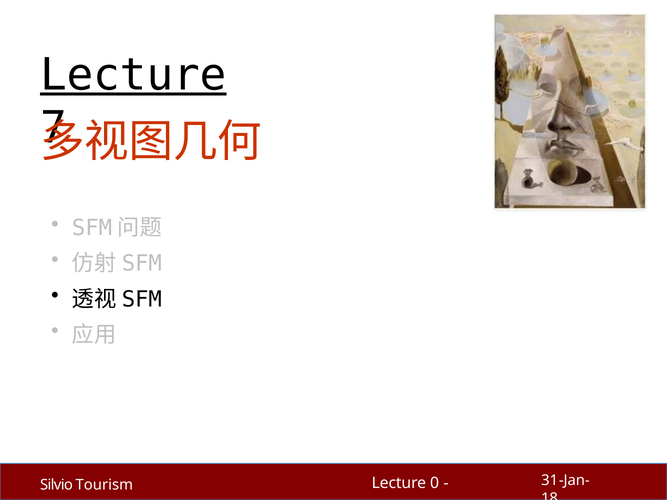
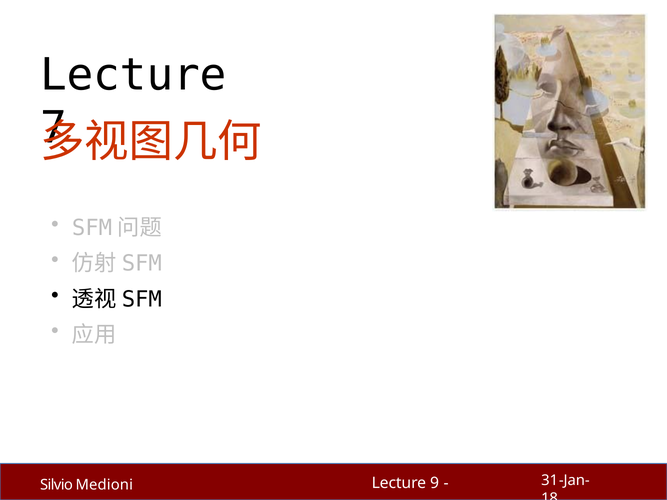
Lecture underline: present -> none (133, 75)
0: 0 -> 9 (435, 483)
Tourism: Tourism -> Medioni (104, 485)
